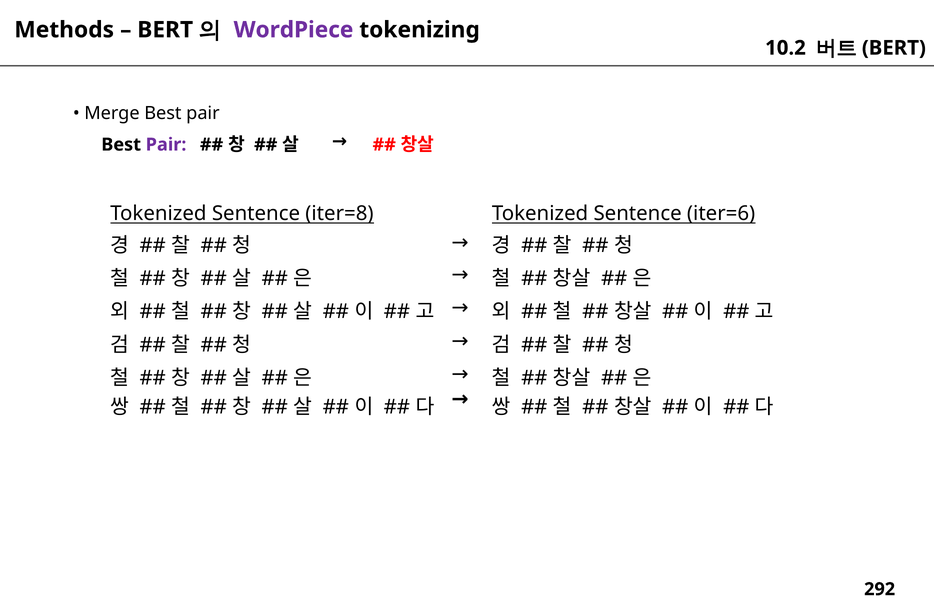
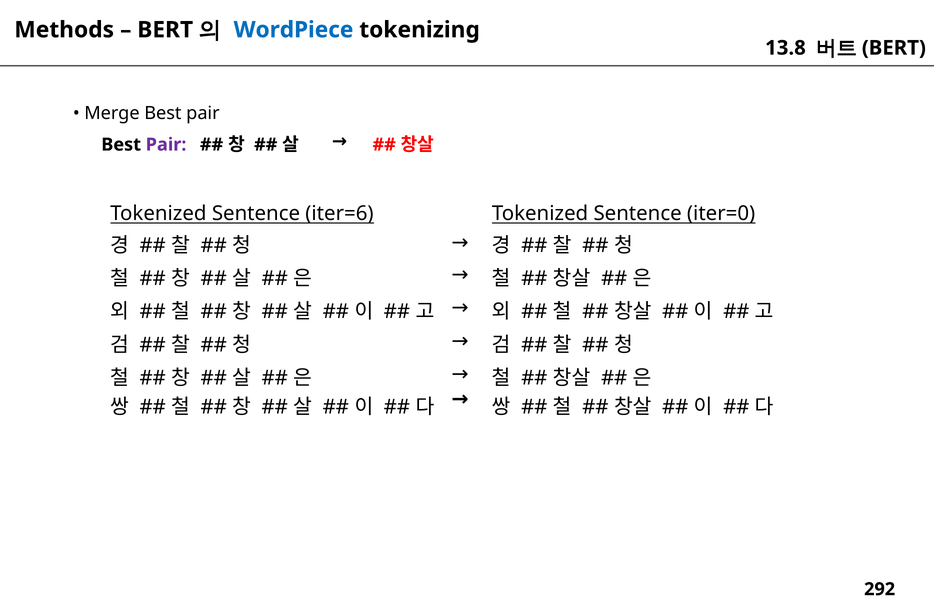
WordPiece colour: purple -> blue (294, 30)
10.2: 10.2 -> 13.8 (785, 48)
iter=8: iter=8 -> iter=6 (339, 214)
iter=6: iter=6 -> iter=0 (721, 214)
